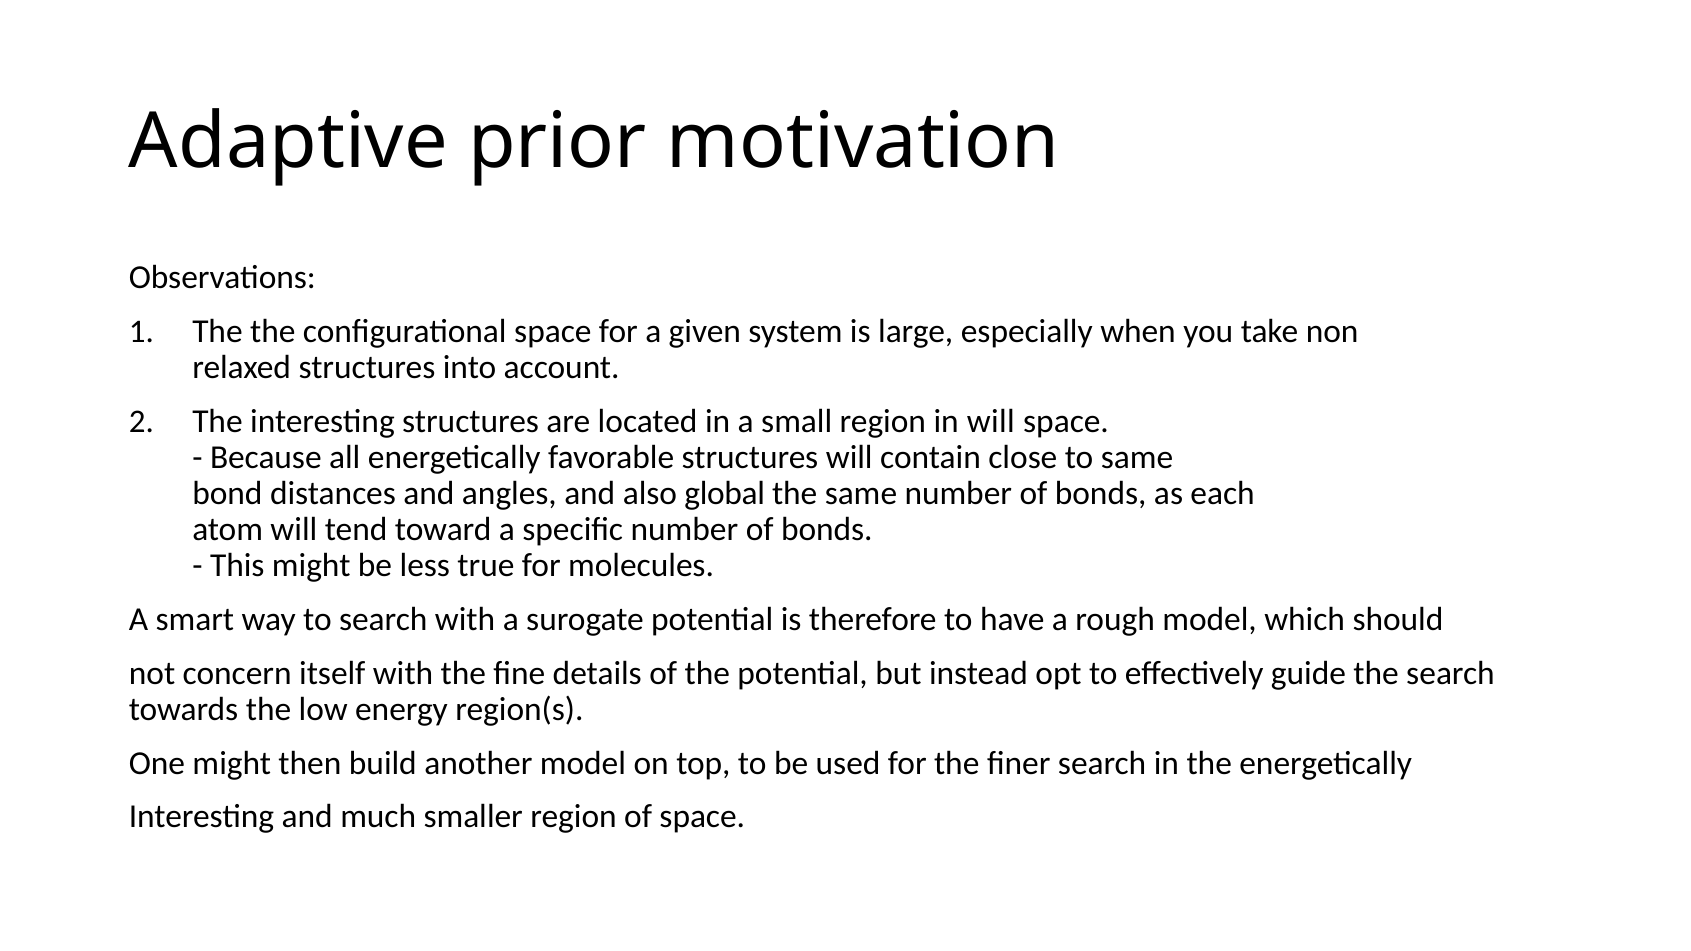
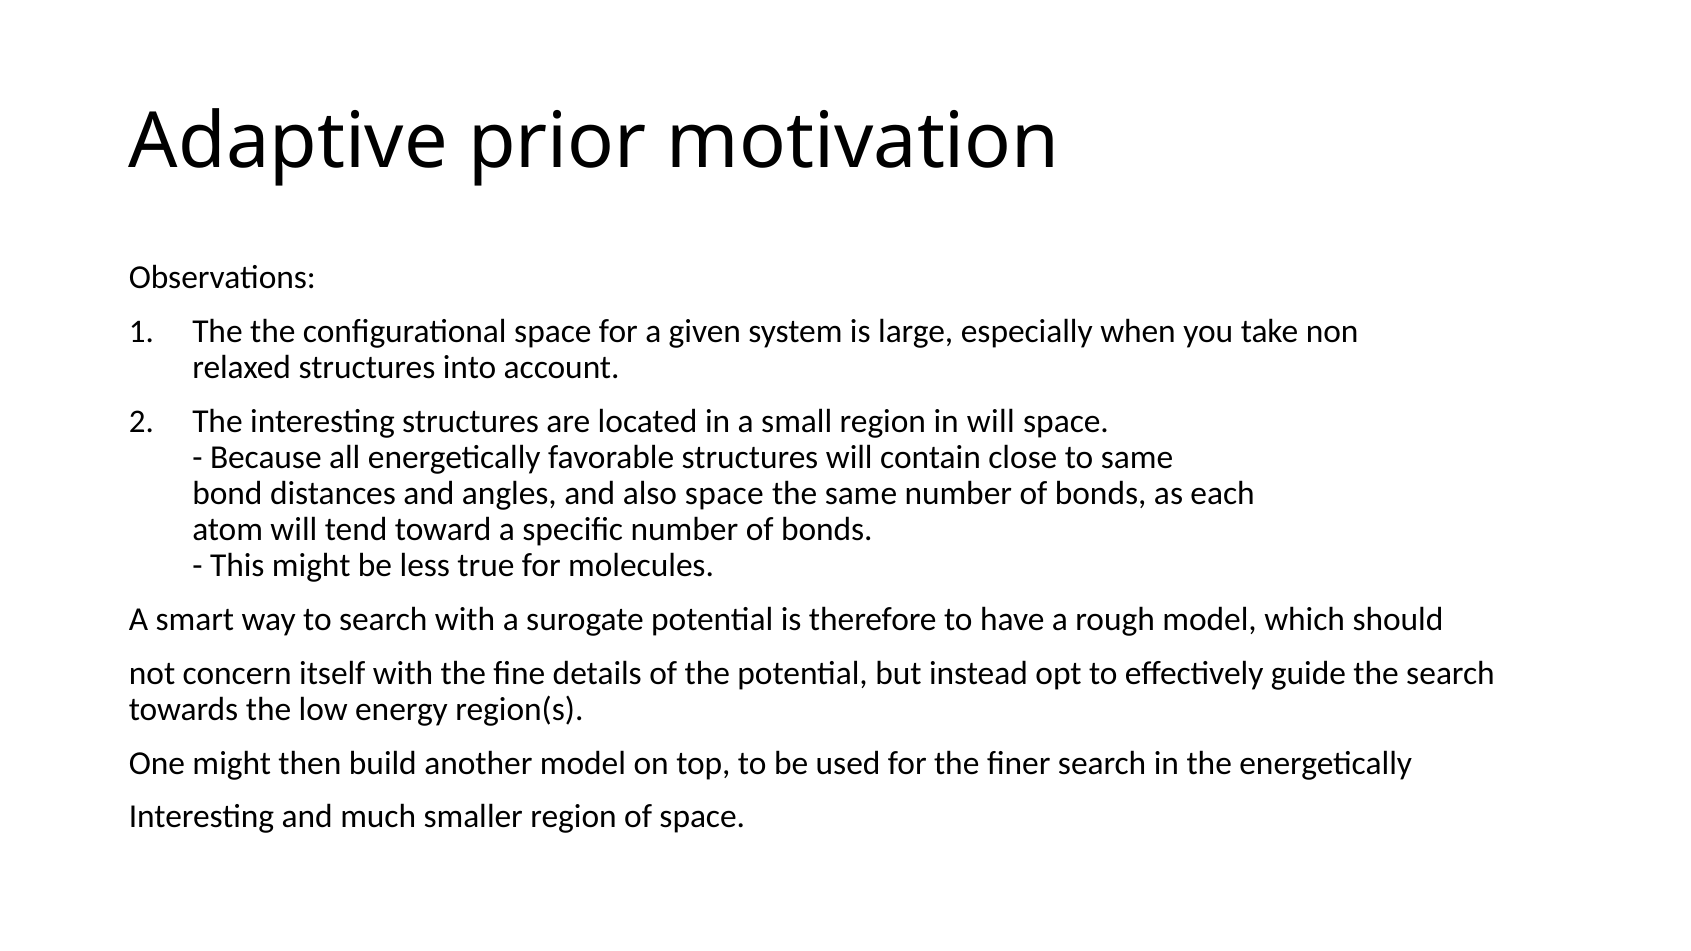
also global: global -> space (724, 493)
